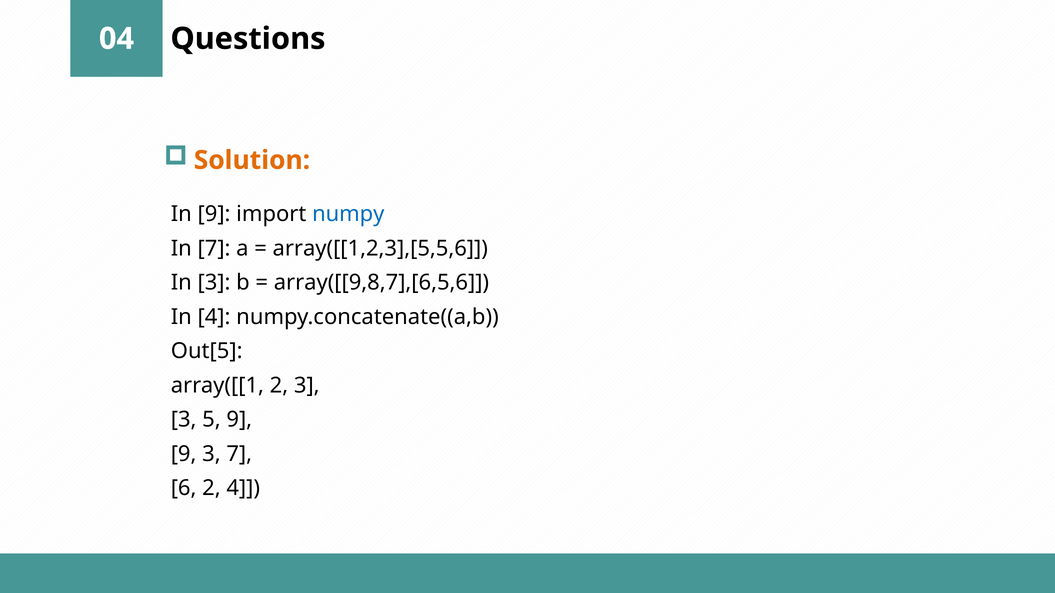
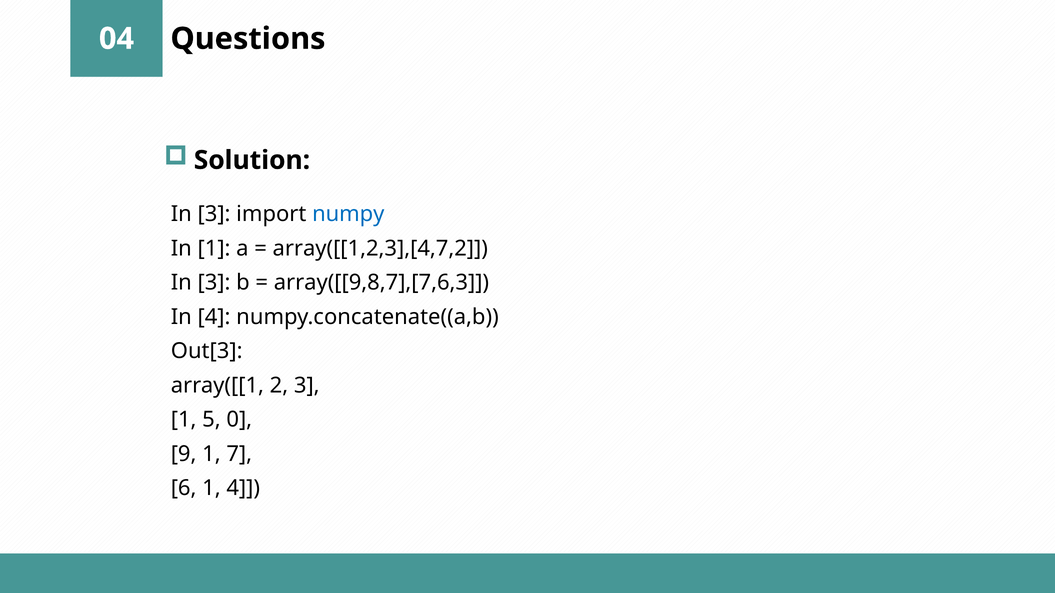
Solution colour: orange -> black (252, 160)
9: 9 -> 3 (214, 214)
In 7: 7 -> 1 (214, 248)
array([[1,2,3],[5,5,6: array([[1,2,3],[5,5,6 -> array([[1,2,3],[4,7,2 (380, 248)
array([[9,8,7],[6,5,6: array([[9,8,7],[6,5,6 -> array([[9,8,7],[7,6,3 (381, 283)
Out[5: Out[5 -> Out[3 (207, 351)
3: 3 -> 1 (184, 420)
5 9: 9 -> 0 (239, 420)
9 3: 3 -> 1 (211, 454)
6 2: 2 -> 1 (211, 489)
